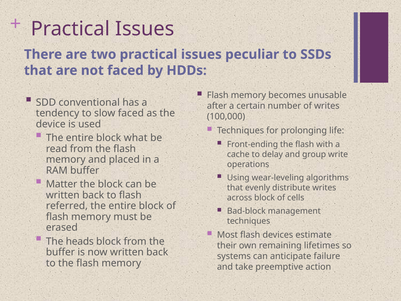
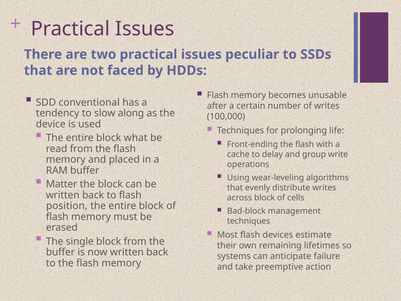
slow faced: faced -> along (131, 113)
referred: referred -> position (67, 206)
heads: heads -> single (80, 241)
